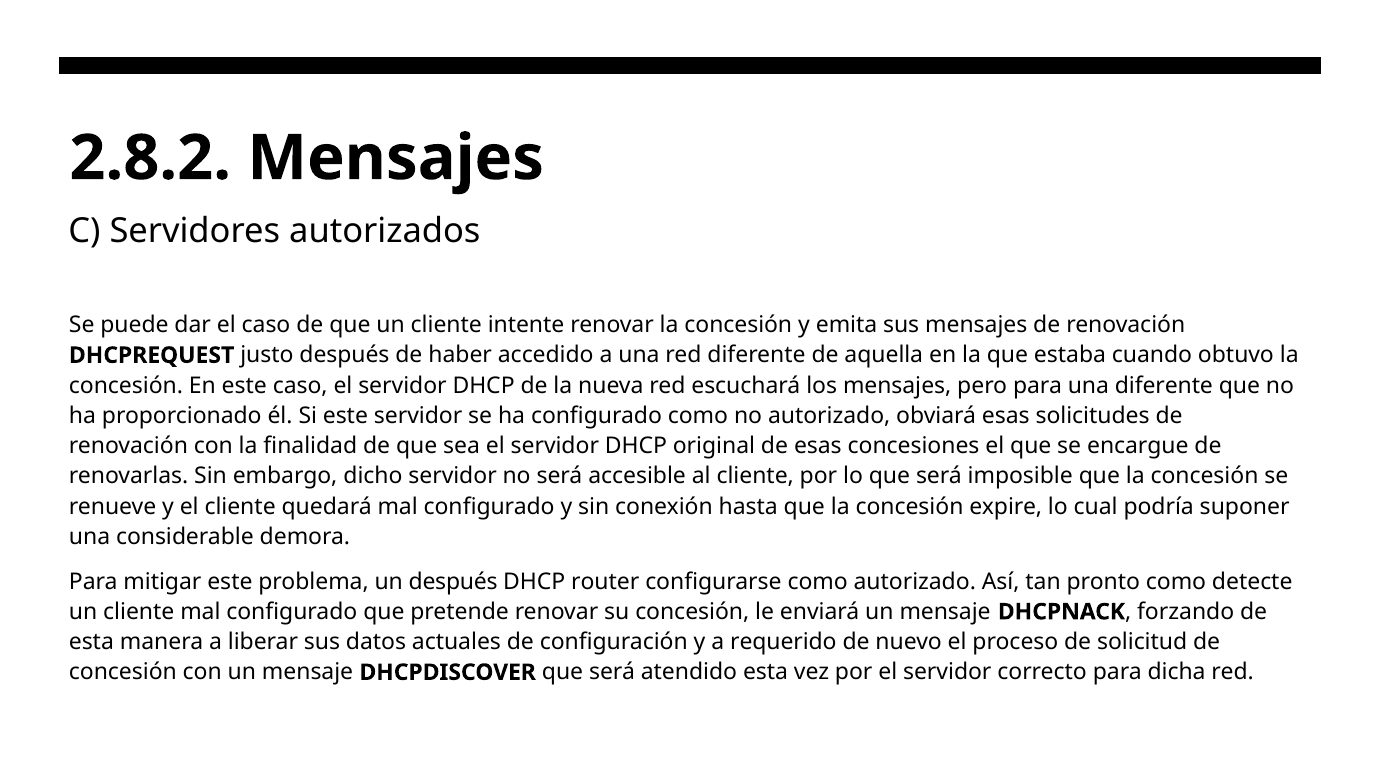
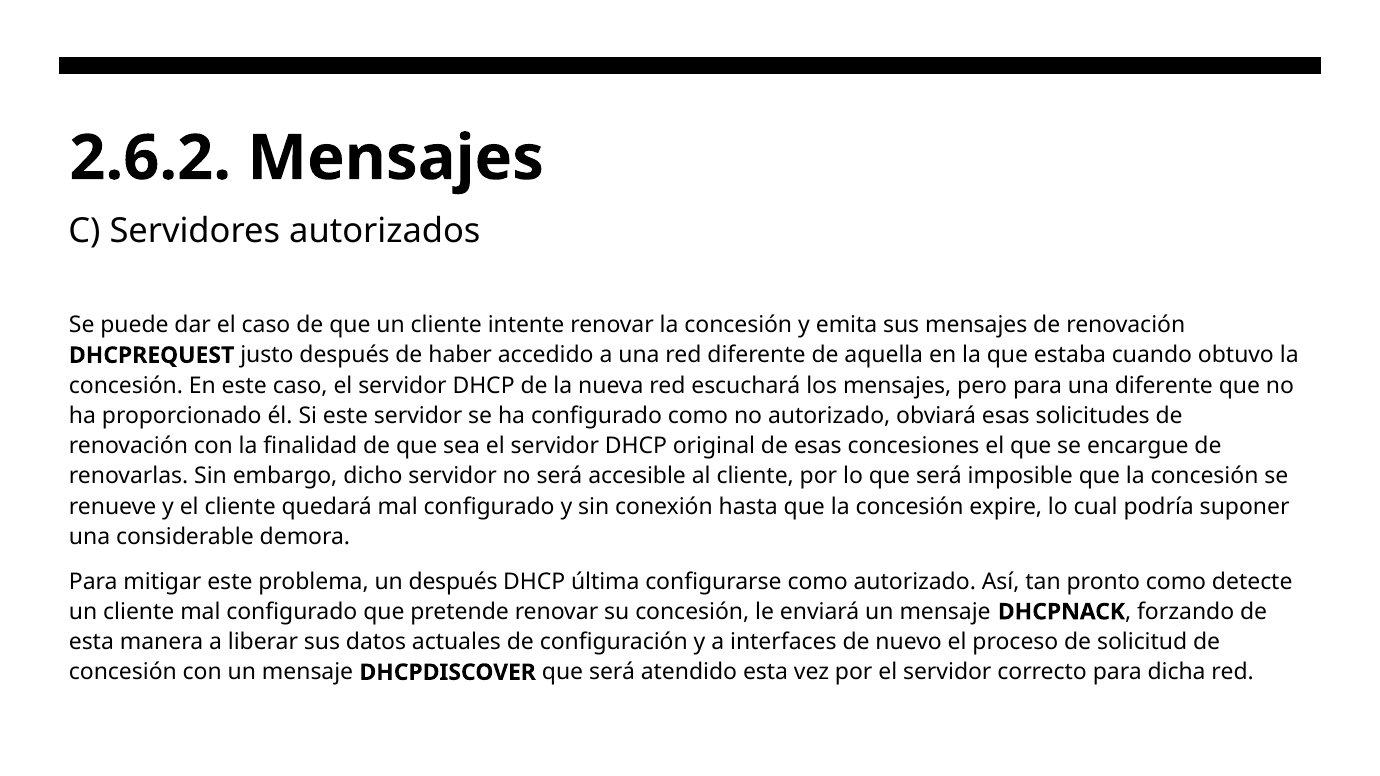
2.8.2: 2.8.2 -> 2.6.2 (150, 158)
router: router -> última (605, 582)
requerido: requerido -> interfaces (783, 642)
